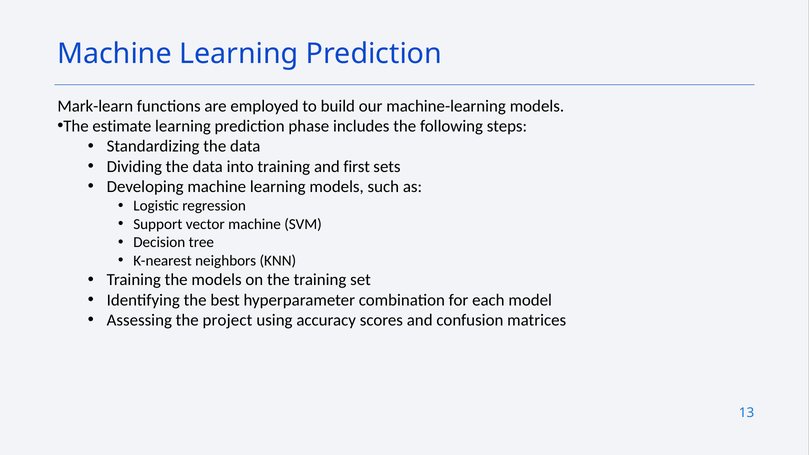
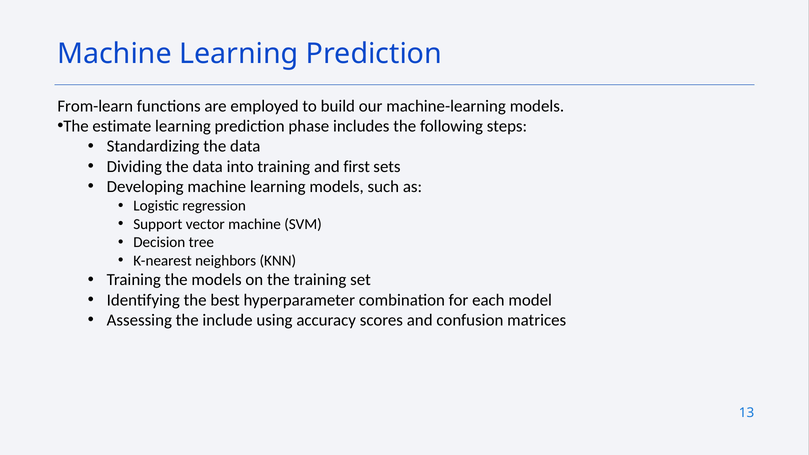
Mark-learn: Mark-learn -> From-learn (95, 106)
project: project -> include (227, 320)
